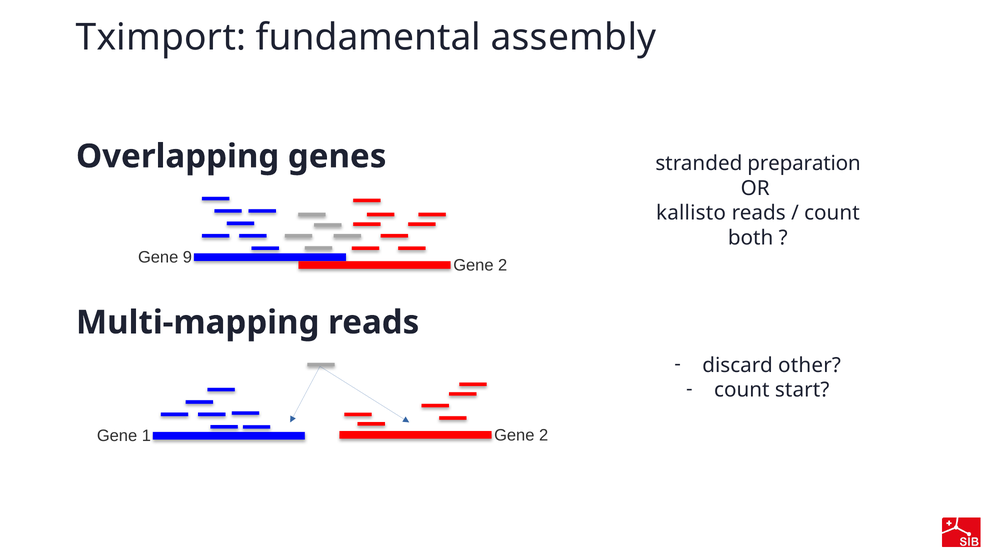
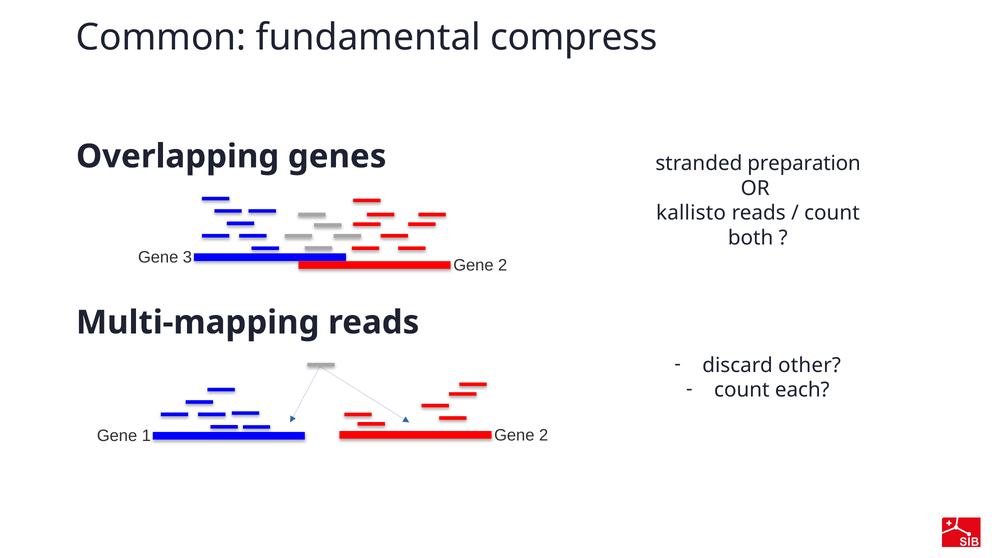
Tximport: Tximport -> Common (161, 37)
assembly: assembly -> compress (574, 37)
9: 9 -> 3 (187, 257)
start: start -> each (802, 390)
